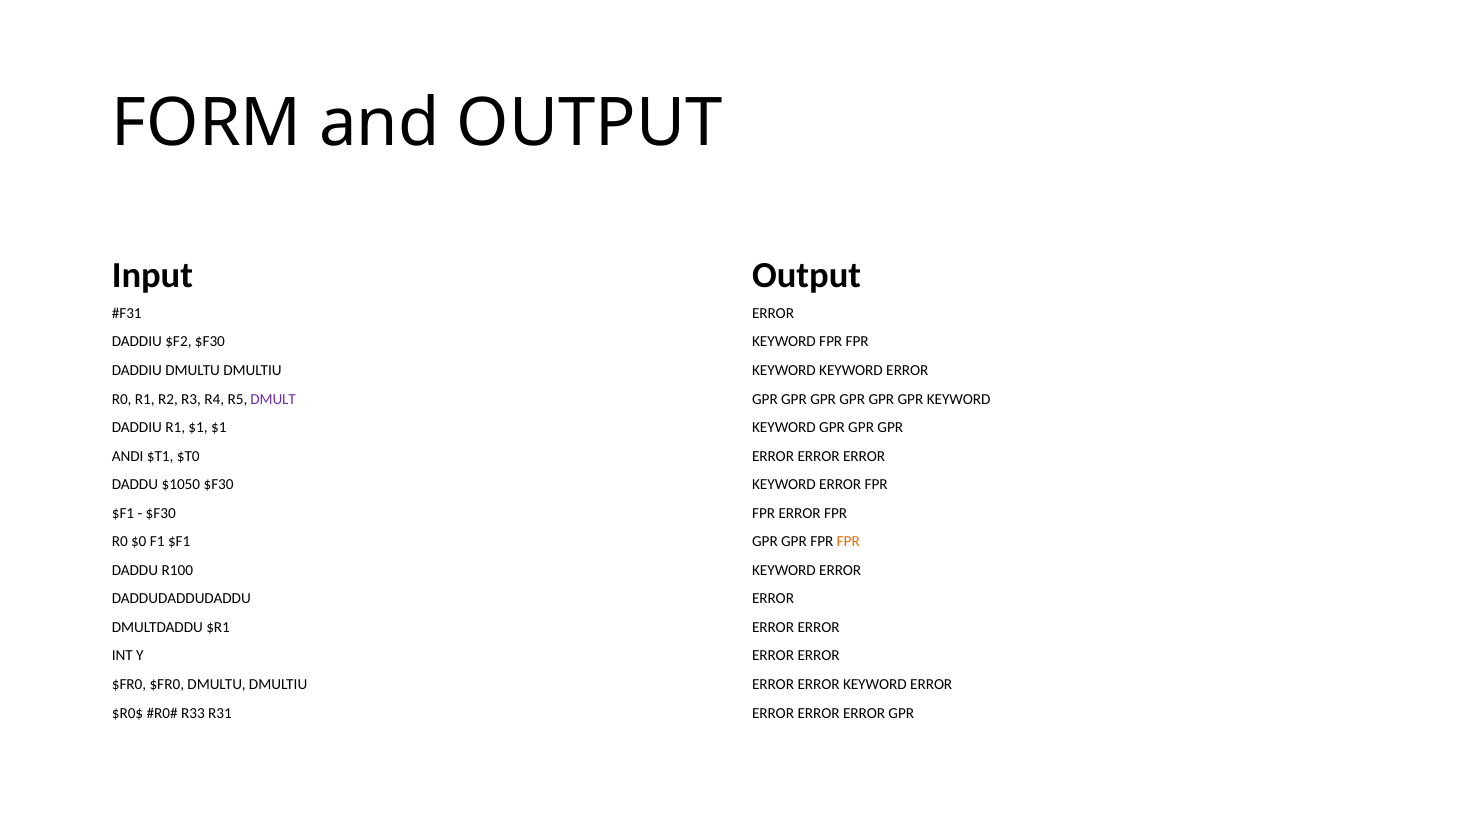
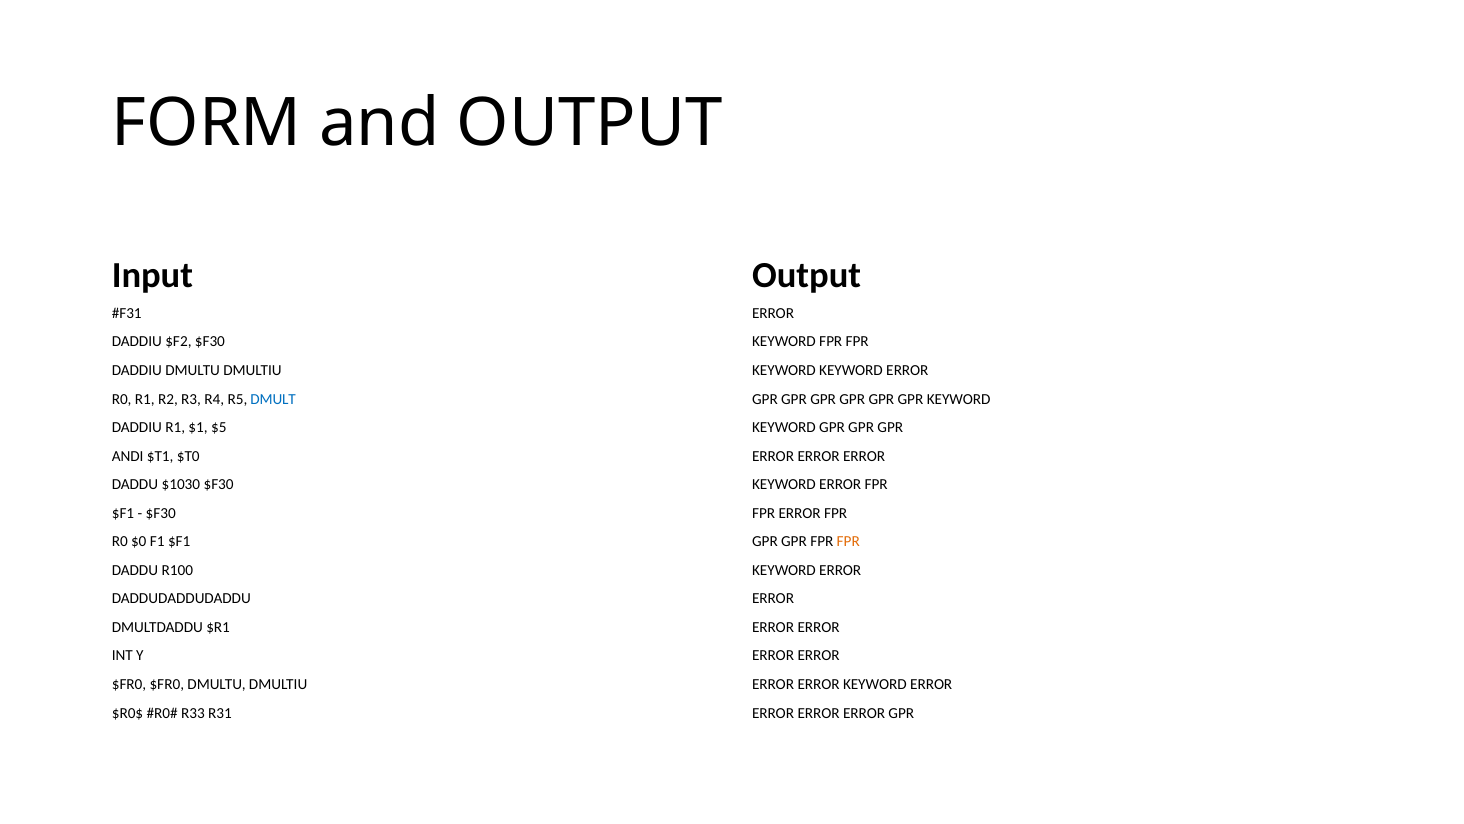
DMULT colour: purple -> blue (273, 399)
$1 $1: $1 -> $5 (219, 427)
$1050: $1050 -> $1030 (181, 484)
